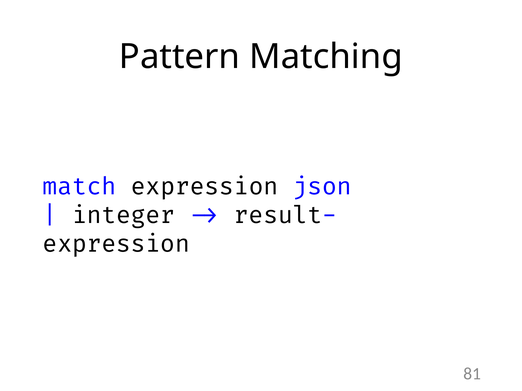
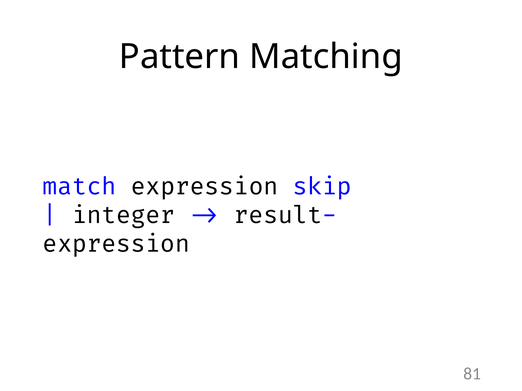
json: json -> skip (322, 187)
